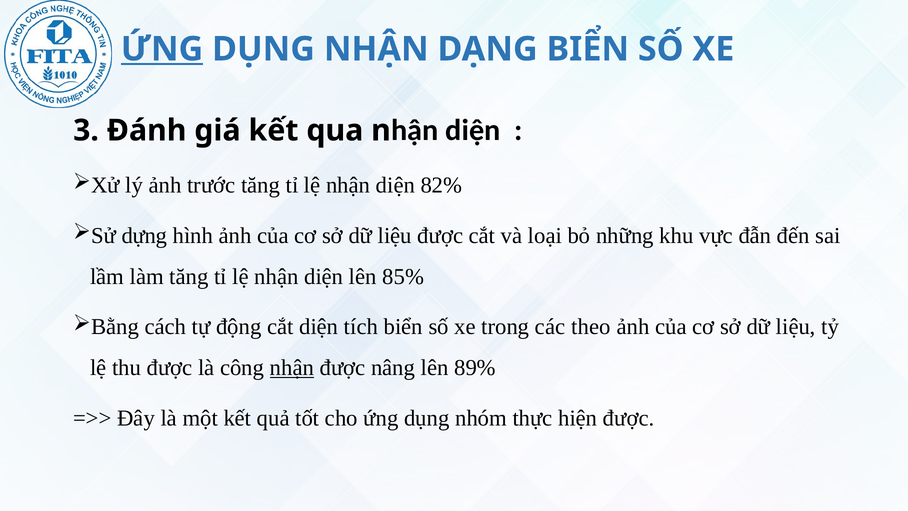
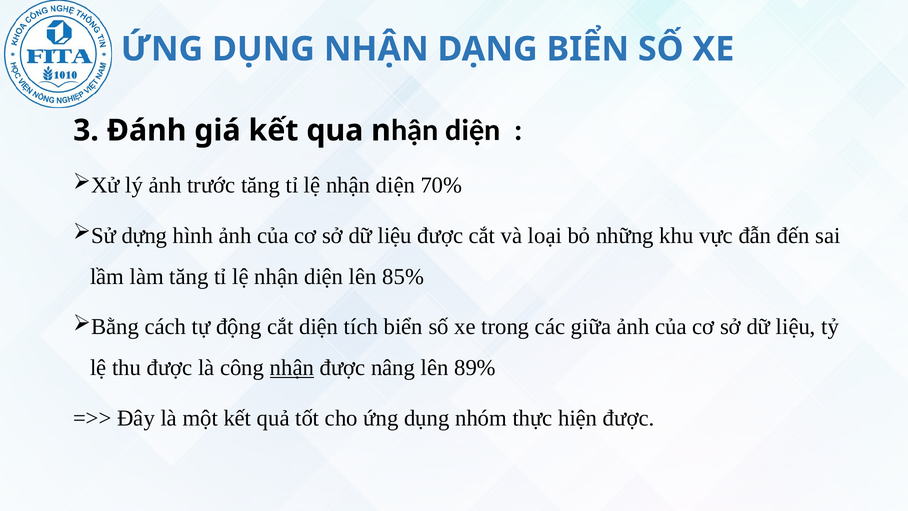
ỨNG underline: present -> none (162, 49)
82%: 82% -> 70% (441, 185)
theo: theo -> giữa (591, 327)
